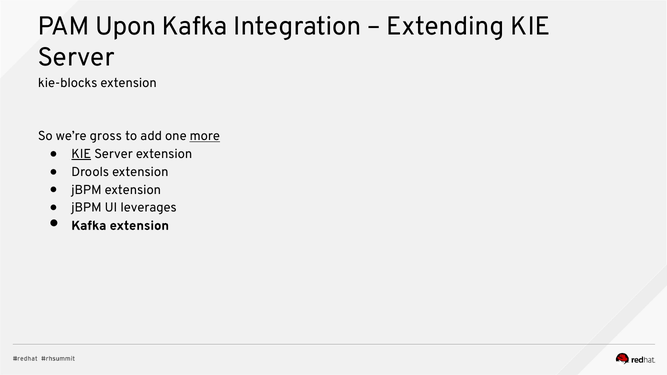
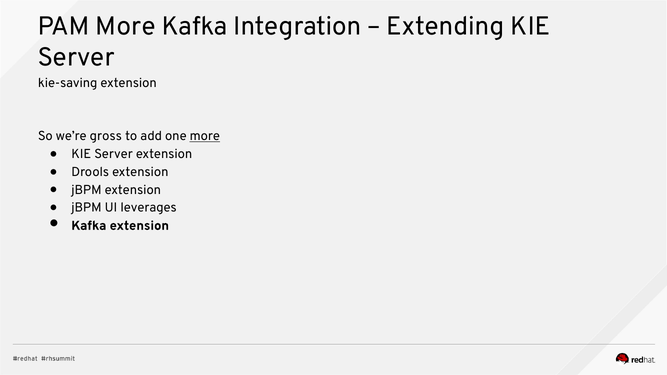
PAM Upon: Upon -> More (125, 26)
kie-blocks: kie-blocks -> kie-saving (68, 83)
KIE underline: present -> none (81, 154)
